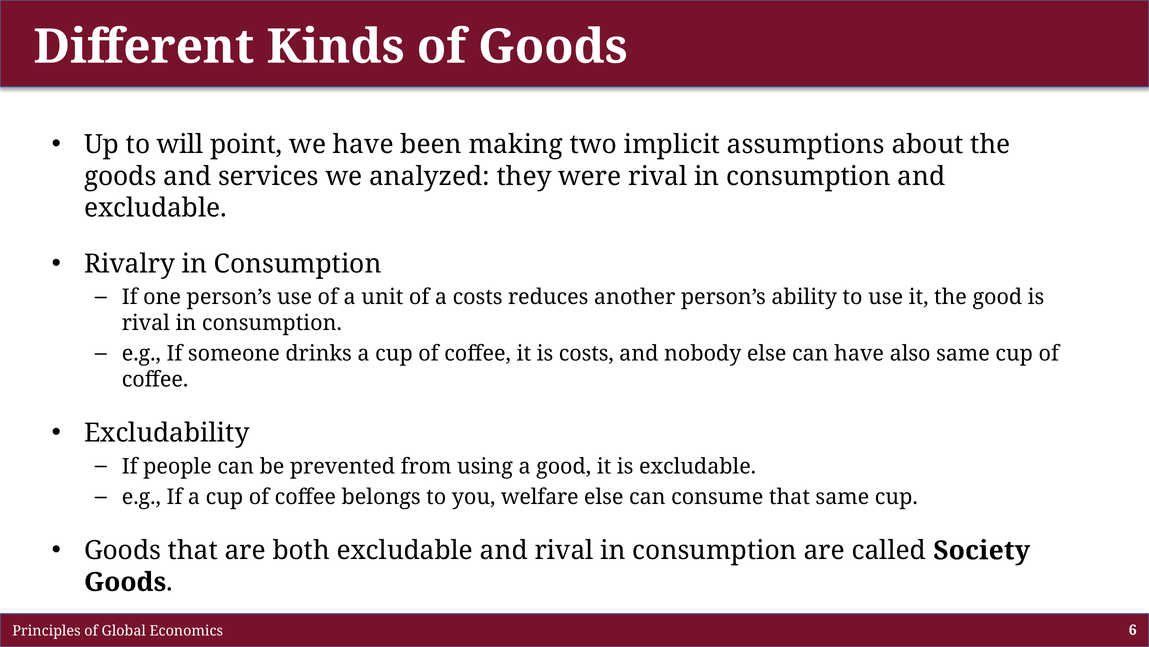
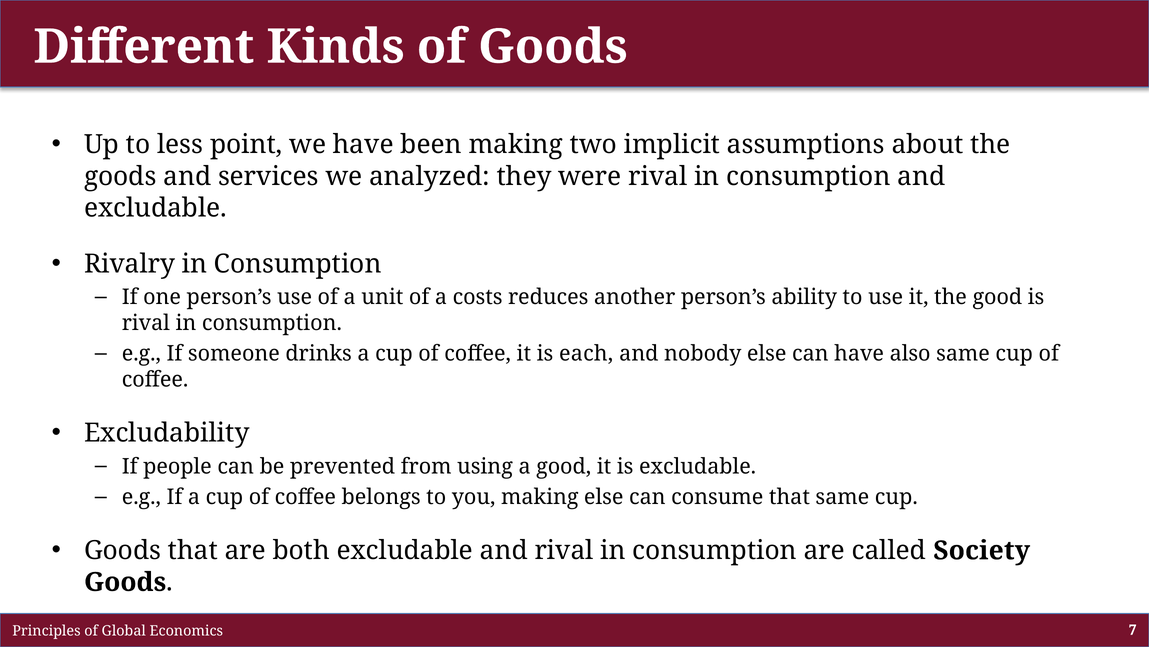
will: will -> less (180, 145)
is costs: costs -> each (586, 353)
you welfare: welfare -> making (540, 497)
6: 6 -> 7 (1133, 630)
